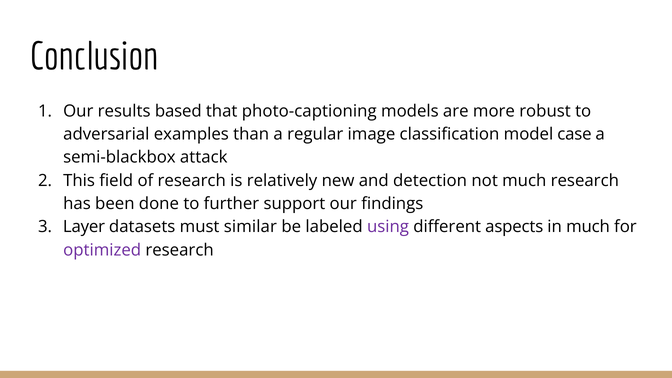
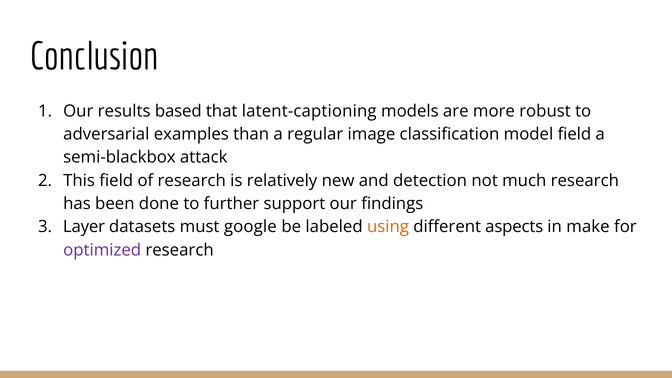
photo-captioning: photo-captioning -> latent-captioning (309, 111)
model case: case -> field (574, 134)
similar: similar -> google (250, 227)
using colour: purple -> orange (388, 227)
in much: much -> make (588, 227)
